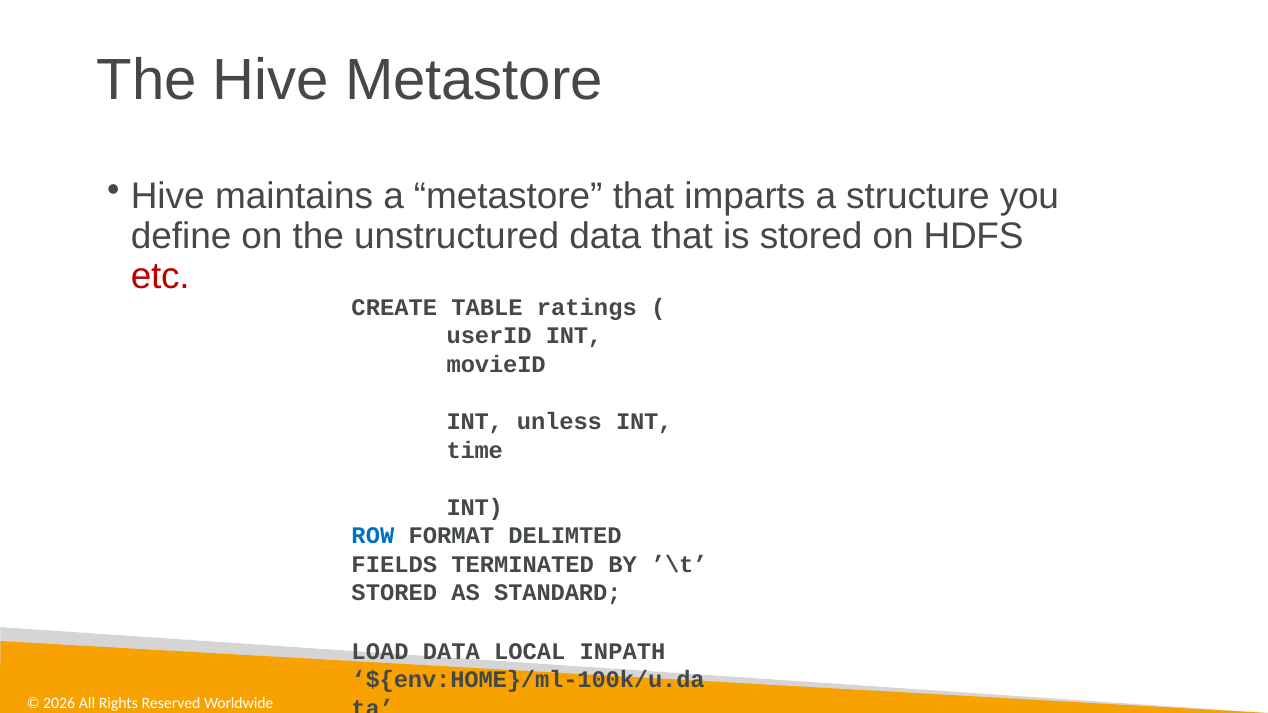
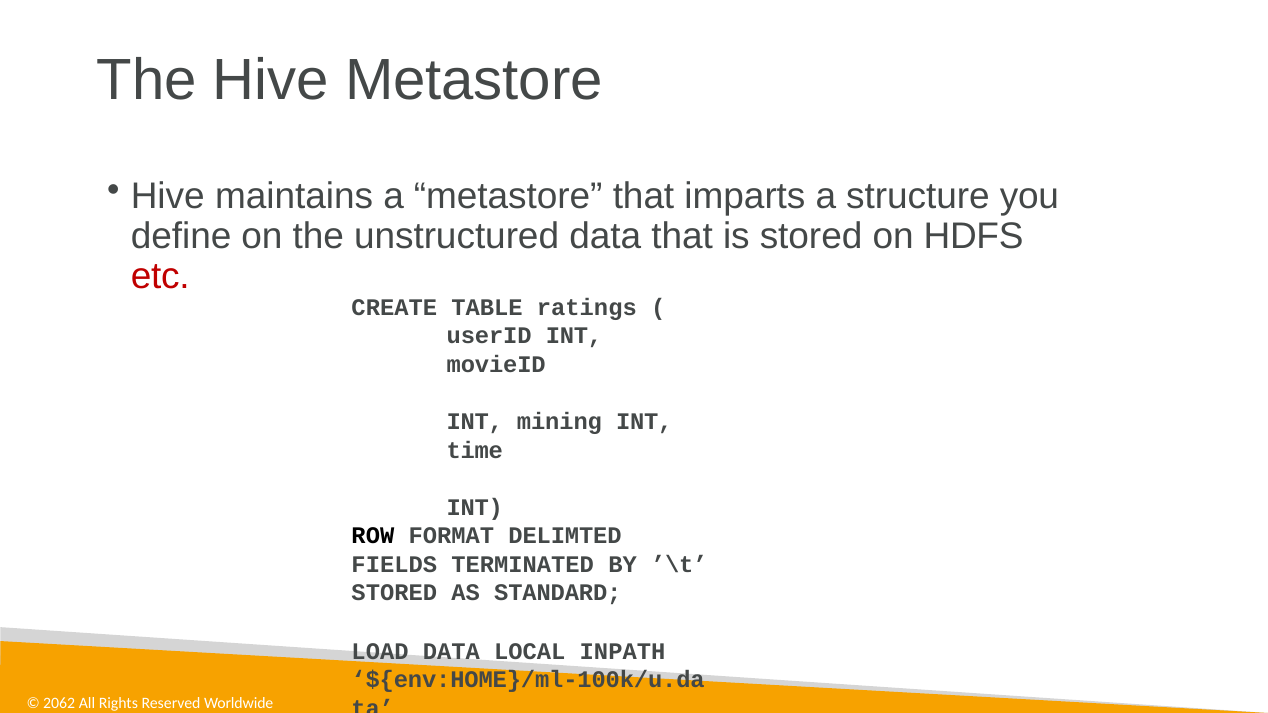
unless: unless -> mining (559, 422)
ROW colour: blue -> black (373, 536)
2026: 2026 -> 2062 (59, 704)
